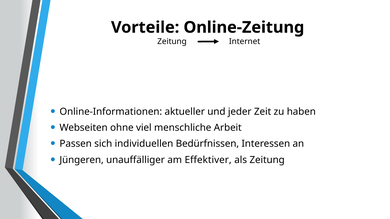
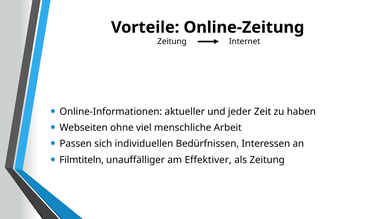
Jüngeren: Jüngeren -> Filmtiteln (82, 160)
